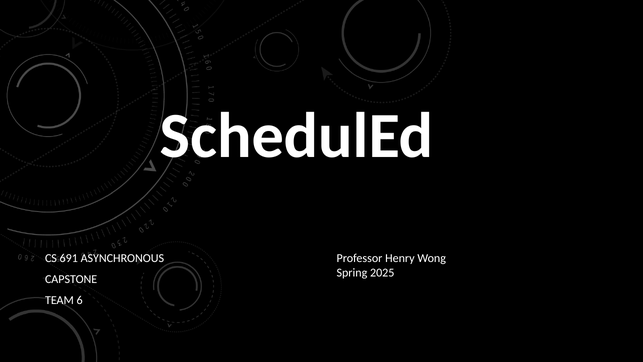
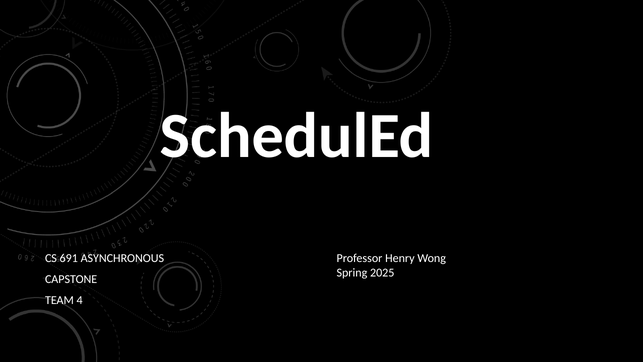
6: 6 -> 4 (80, 300)
